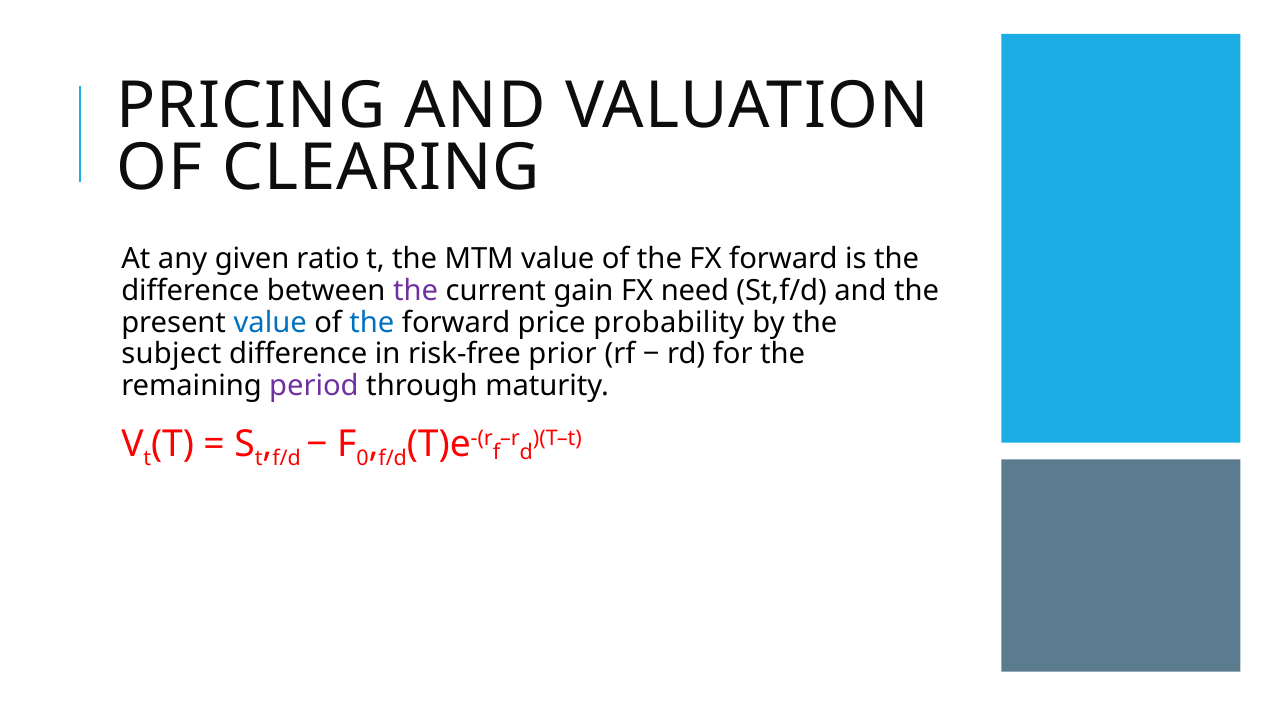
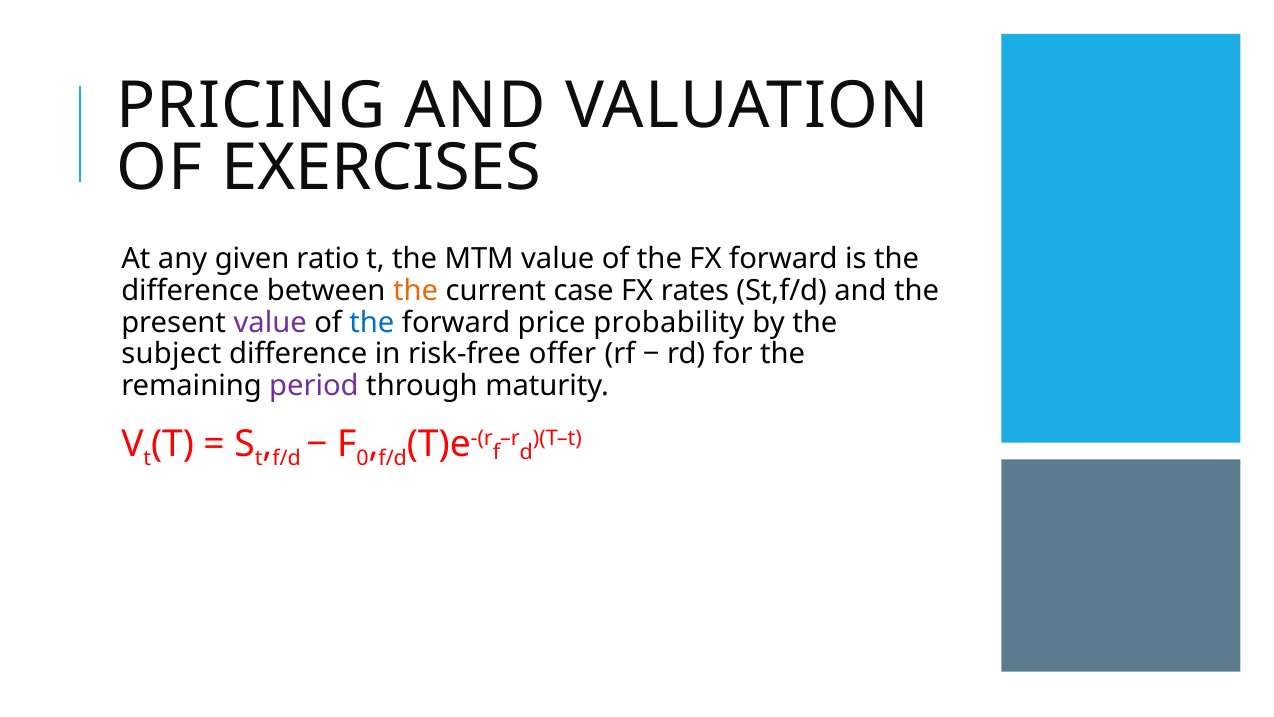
CLEARING: CLEARING -> EXERCISES (382, 168)
the colour: purple -> orange (416, 291)
gain: gain -> case (584, 291)
need: need -> rates (695, 291)
value colour: blue -> purple (270, 322)
prior: prior -> offer (563, 354)
